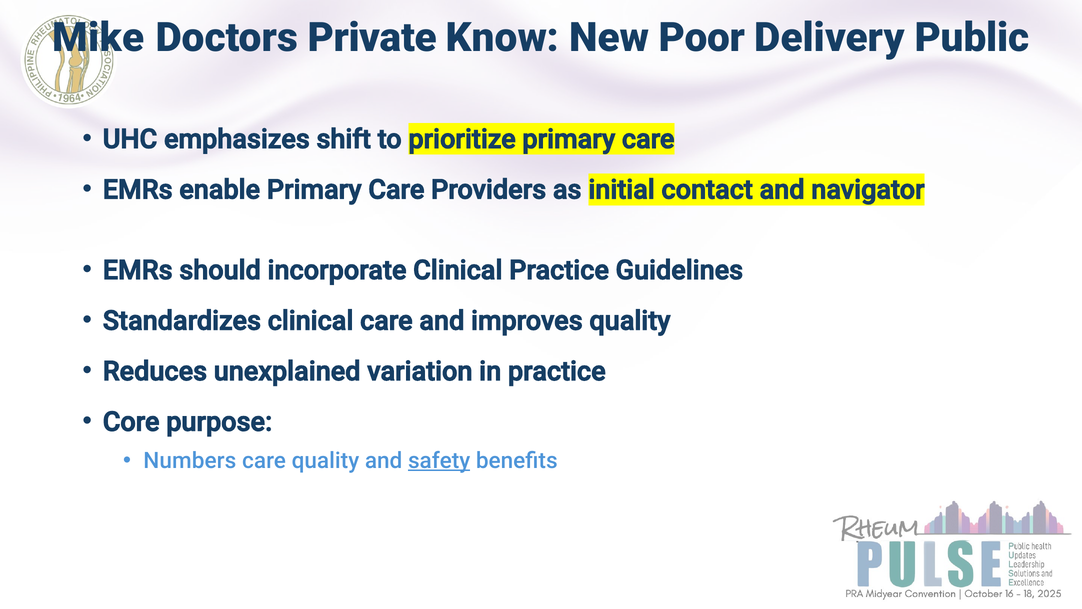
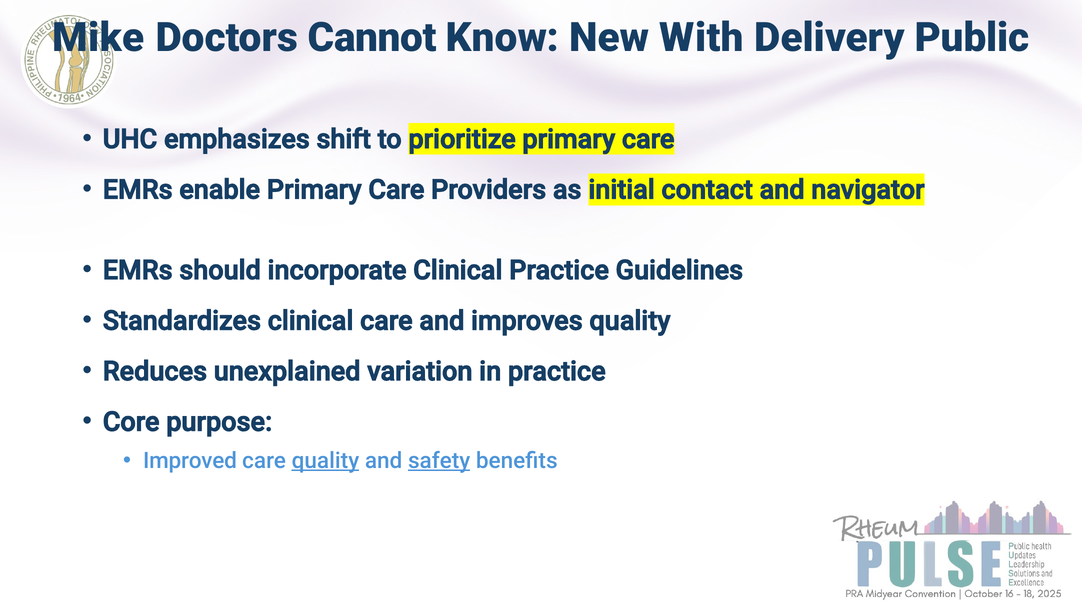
Private: Private -> Cannot (372, 38)
Poor: Poor -> With (702, 38)
Numbers: Numbers -> Improved (190, 460)
quality underline: none -> present (325, 460)
